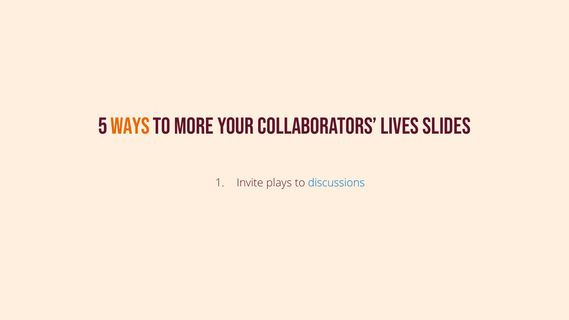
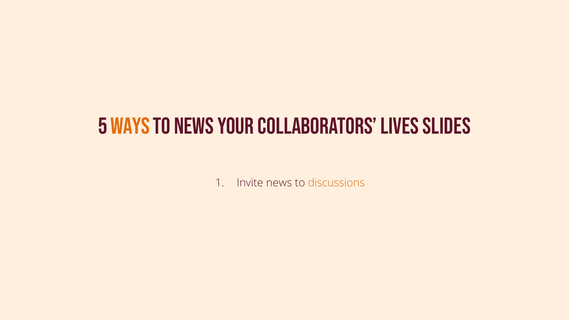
to more: more -> news (194, 126)
Invite plays: plays -> news (279, 183)
discussions colour: blue -> orange (336, 183)
